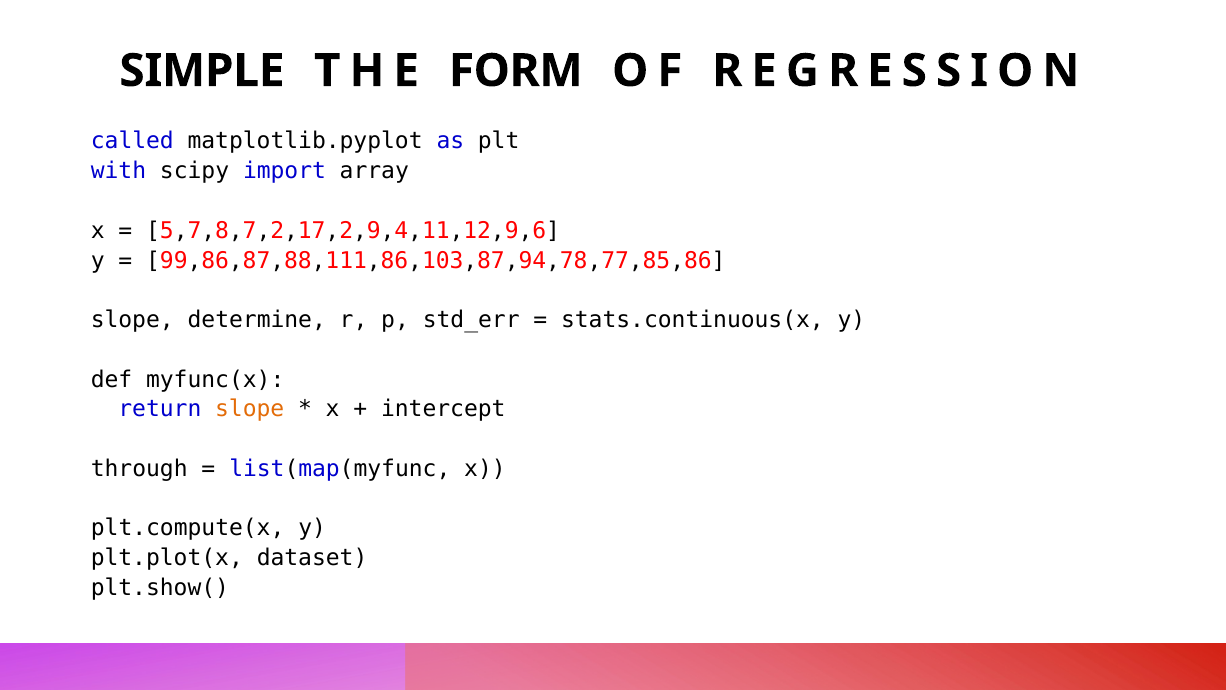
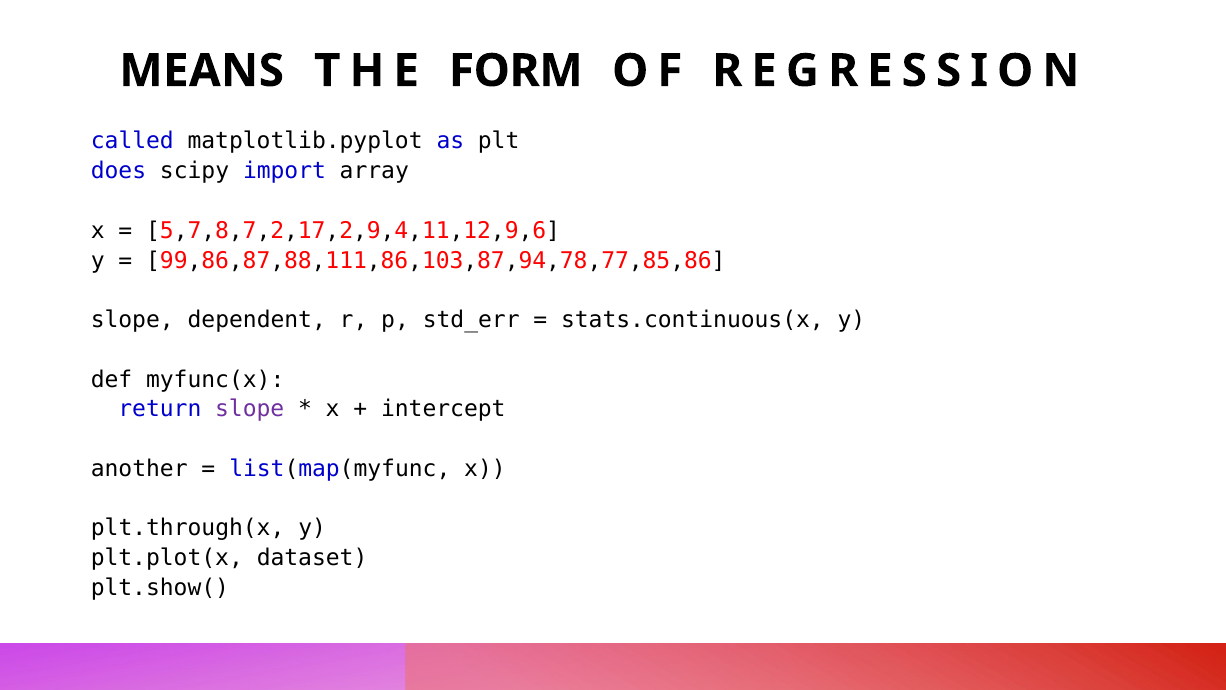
SIMPLE: SIMPLE -> MEANS (202, 71)
with: with -> does (118, 171)
determine: determine -> dependent (257, 320)
slope colour: orange -> purple (250, 409)
through: through -> another (139, 469)
plt.compute(x: plt.compute(x -> plt.through(x (188, 528)
